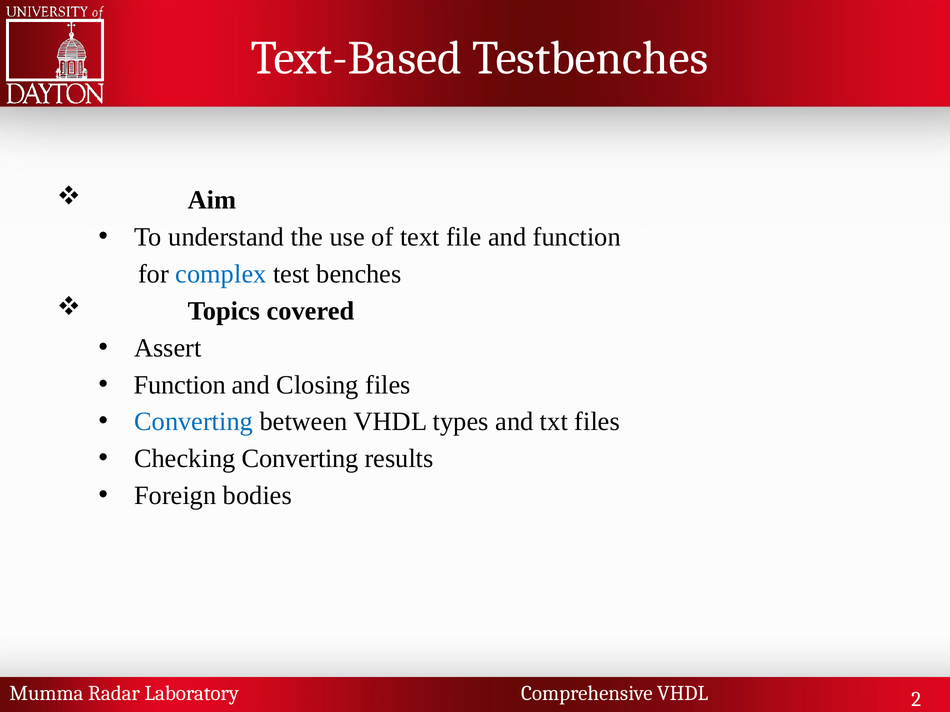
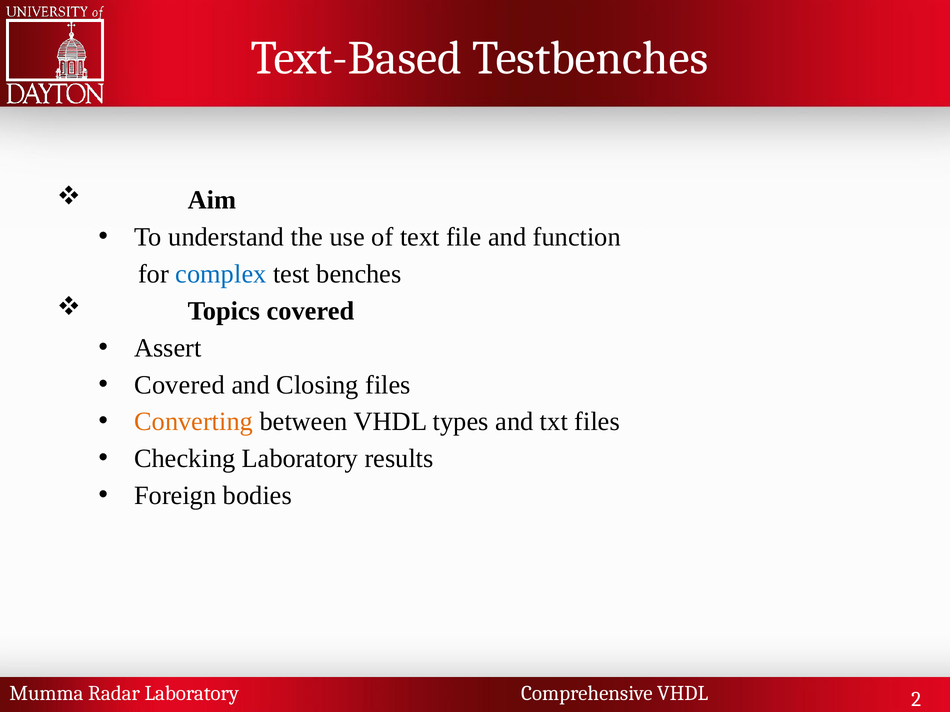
Function: Function -> Covered (180, 385)
Converting colour: blue -> orange (194, 422)
Checking Converting: Converting -> Laboratory (300, 459)
